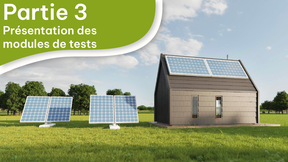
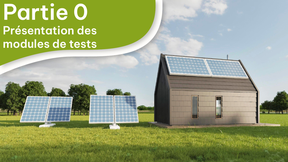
3: 3 -> 0 (81, 13)
